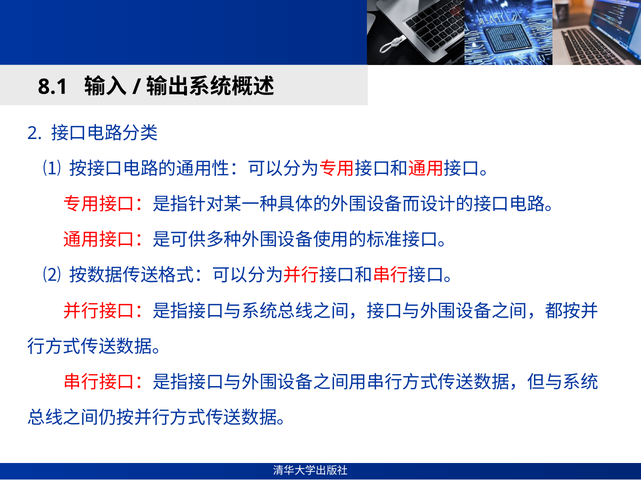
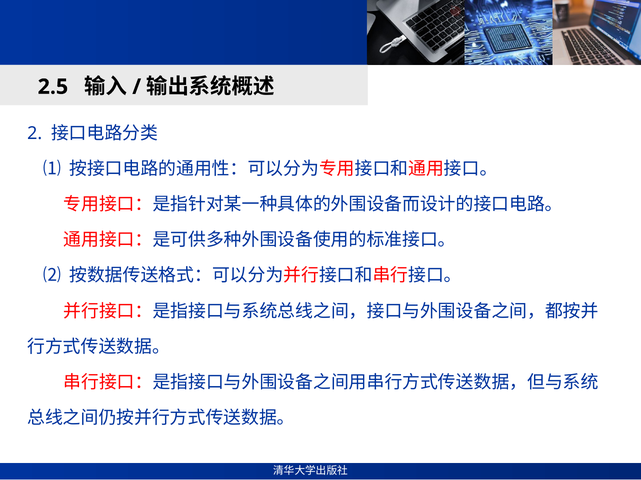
8.1: 8.1 -> 2.5 (53, 87)
